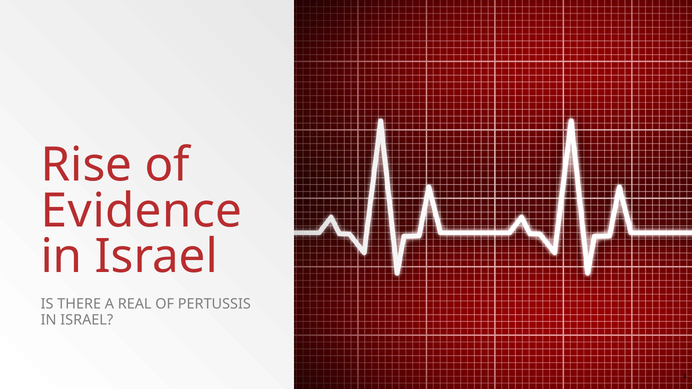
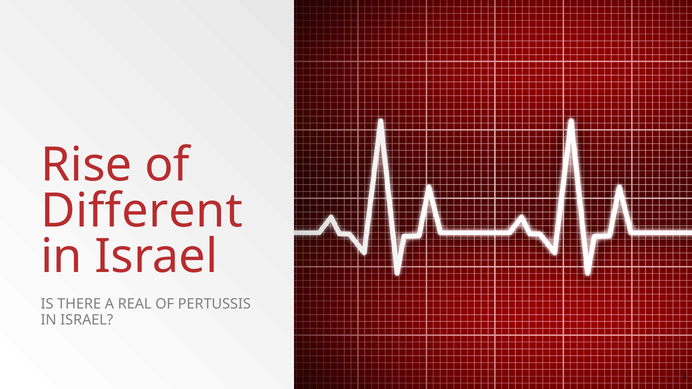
Evidence: Evidence -> Different (142, 211)
